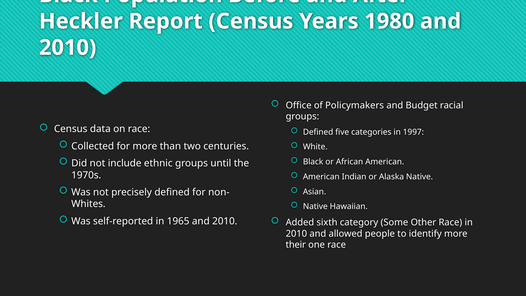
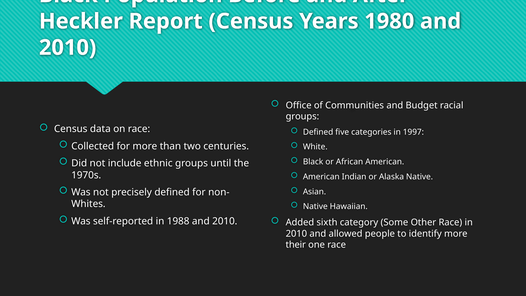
Policymakers: Policymakers -> Communities (355, 105)
1965: 1965 -> 1988 (178, 221)
